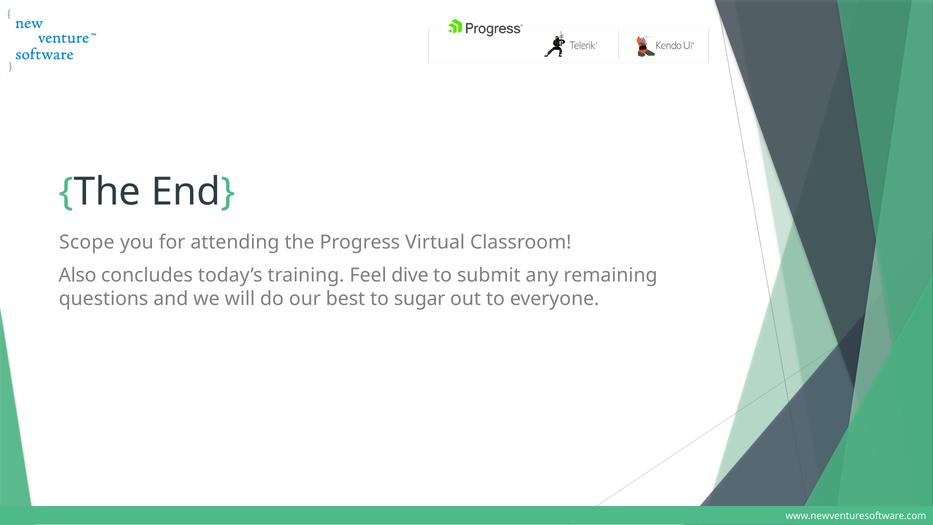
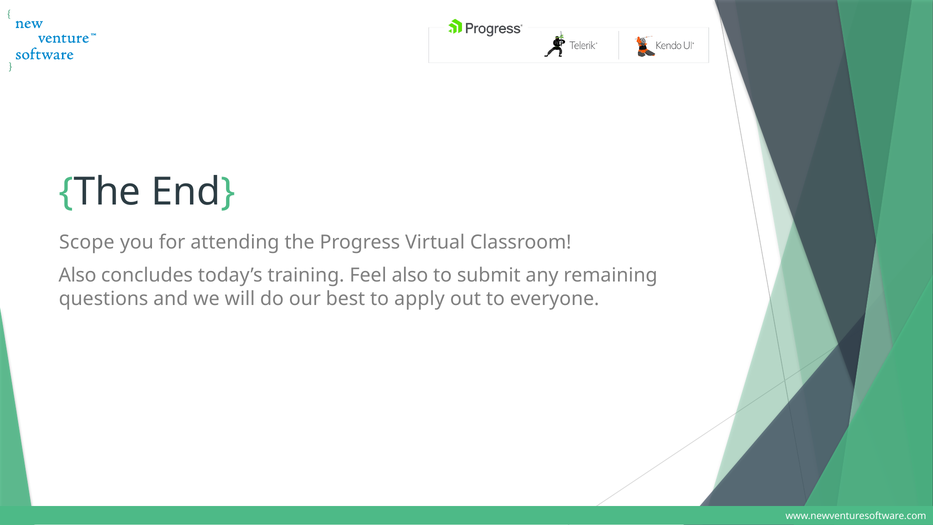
Feel dive: dive -> also (410, 275)
sugar: sugar -> apply (419, 299)
